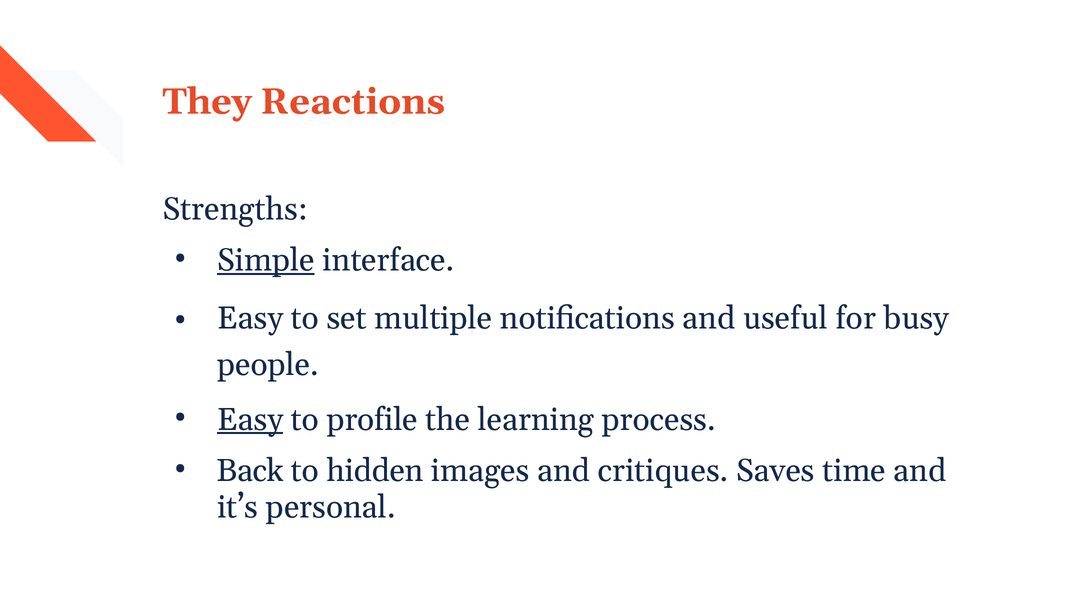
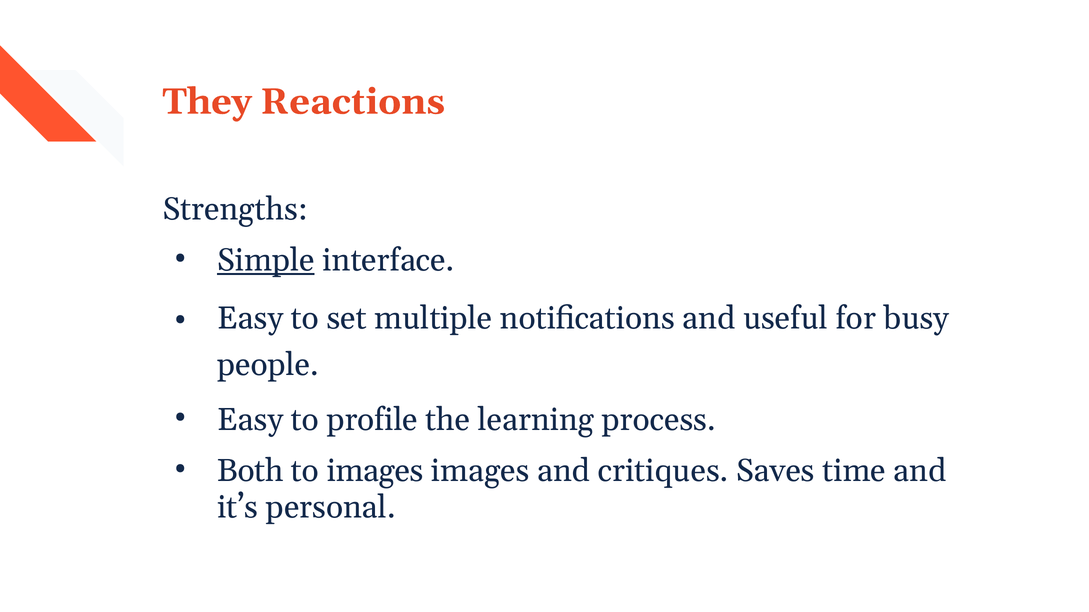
Easy underline: present -> none (250, 420)
Back: Back -> Both (250, 471)
to hidden: hidden -> images (375, 471)
